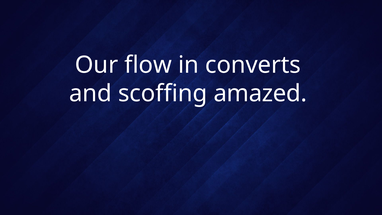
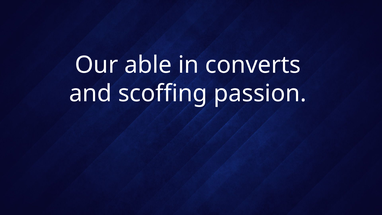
flow: flow -> able (148, 65)
amazed: amazed -> passion (260, 94)
